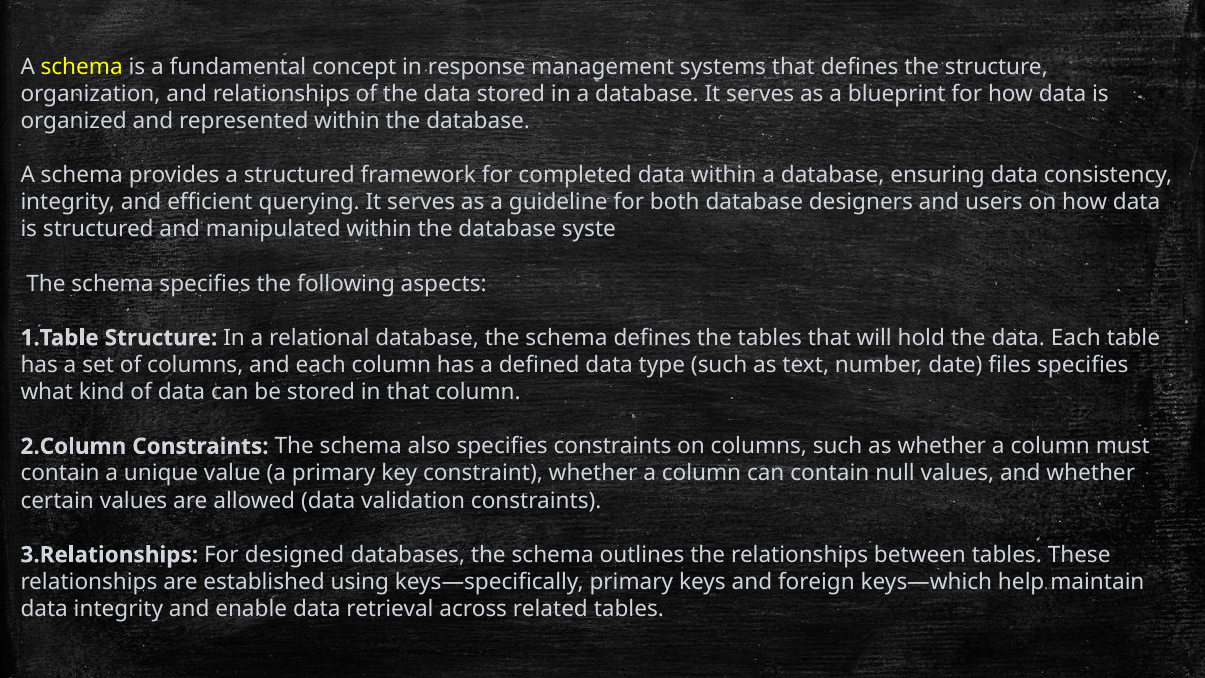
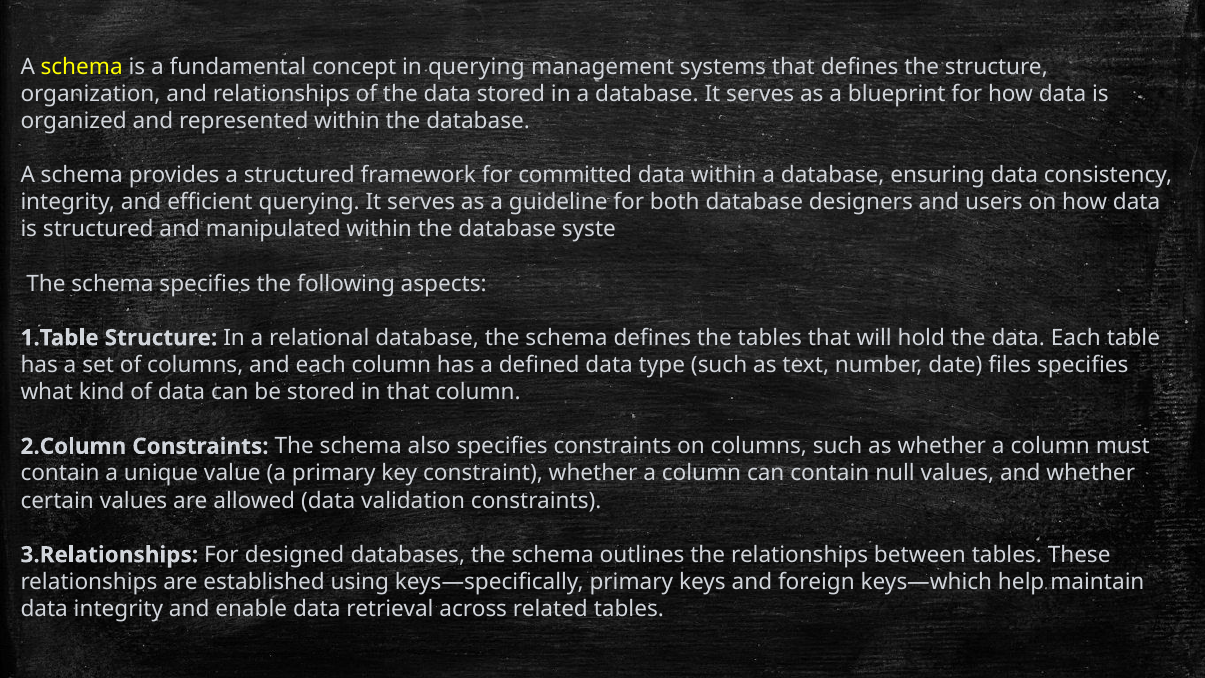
in response: response -> querying (476, 67)
completed: completed -> committed (575, 175)
